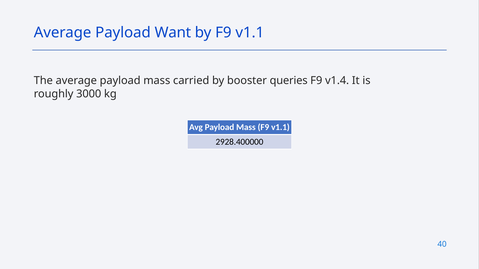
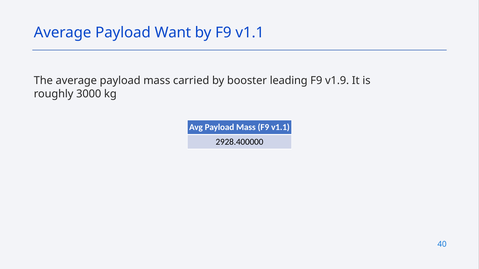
queries: queries -> leading (289, 81)
v1.4: v1.4 -> v1.9 (337, 81)
